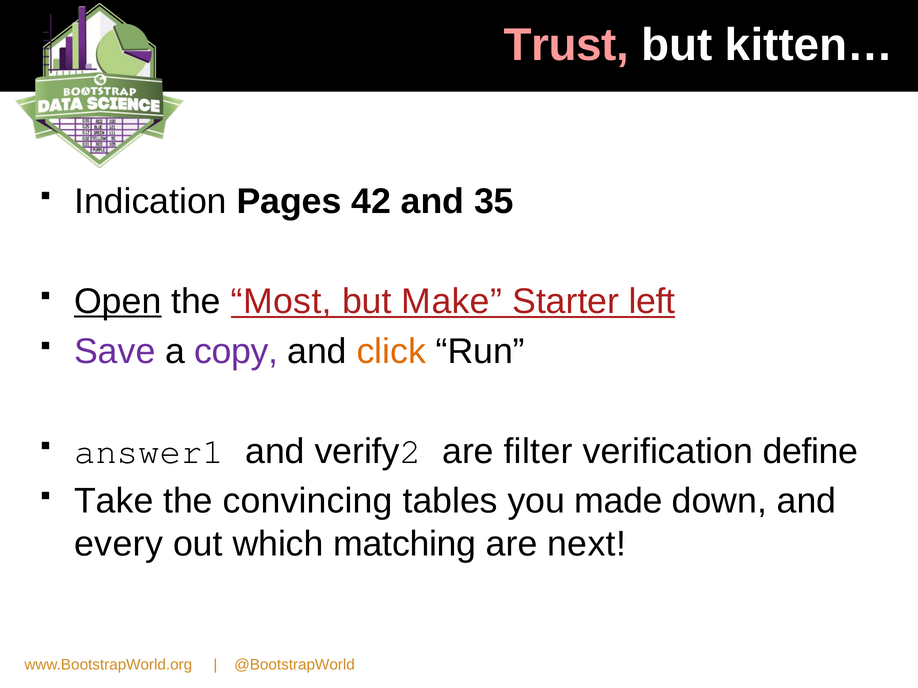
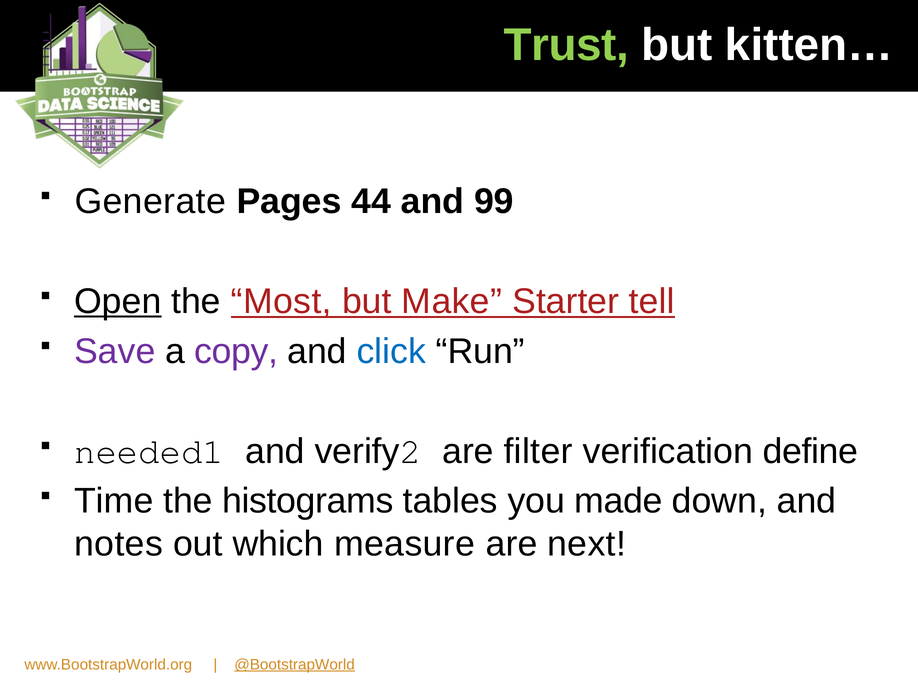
Trust colour: pink -> light green (566, 45)
Indication: Indication -> Generate (150, 201)
42: 42 -> 44 (371, 201)
35: 35 -> 99 (494, 201)
left: left -> tell (652, 301)
click colour: orange -> blue (391, 352)
answer1: answer1 -> needed1 (149, 452)
Take: Take -> Time (114, 502)
convincing: convincing -> histograms (308, 502)
every: every -> notes (119, 544)
matching: matching -> measure (405, 544)
@BootstrapWorld underline: none -> present (295, 665)
